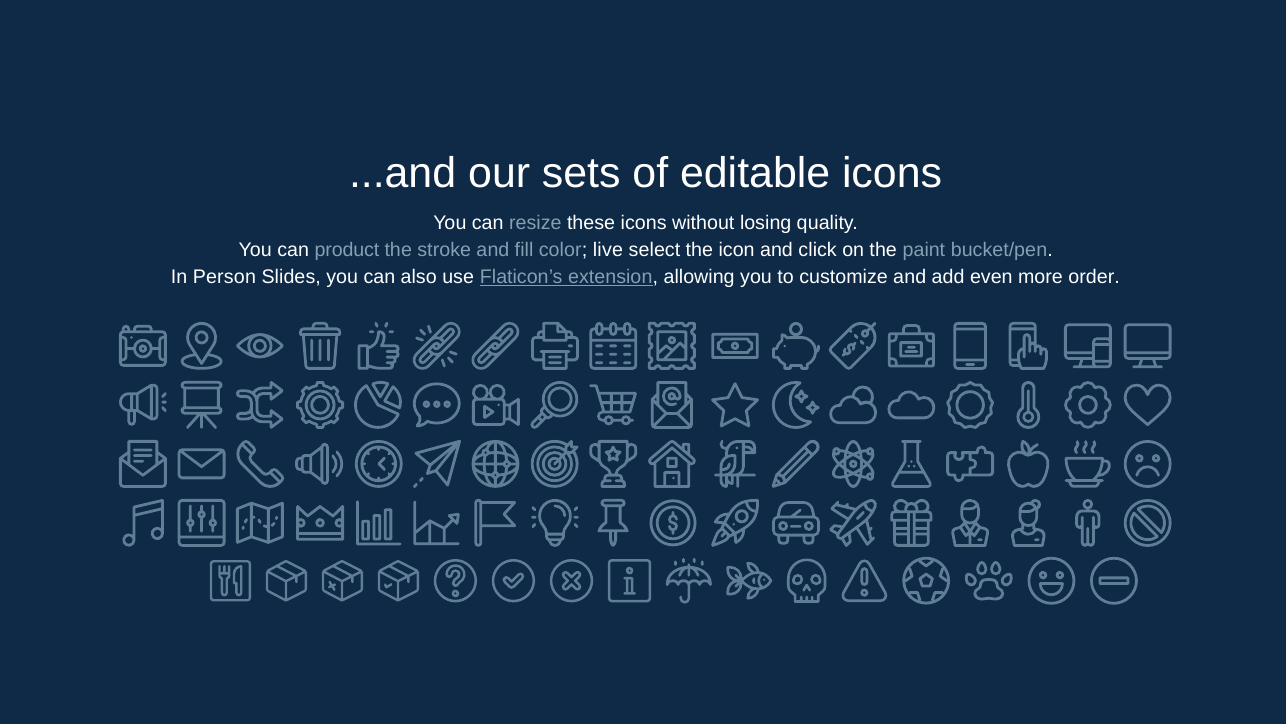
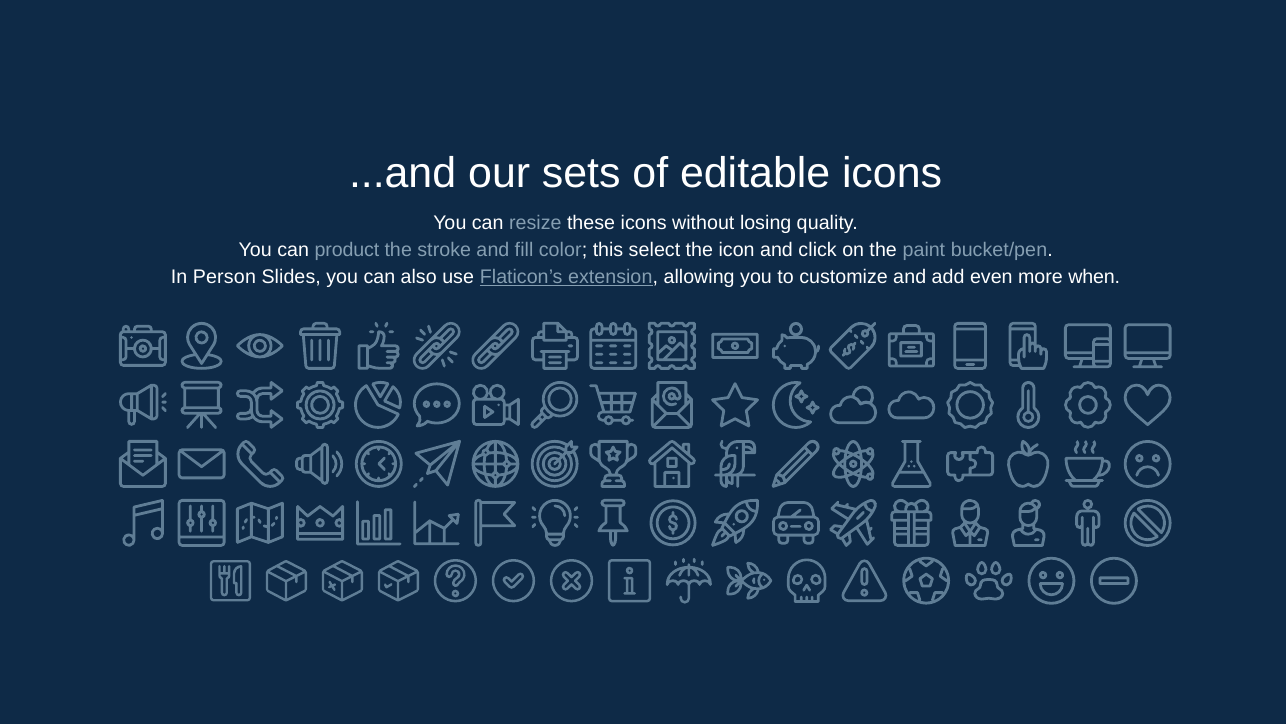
live: live -> this (608, 250)
order: order -> when (1094, 277)
